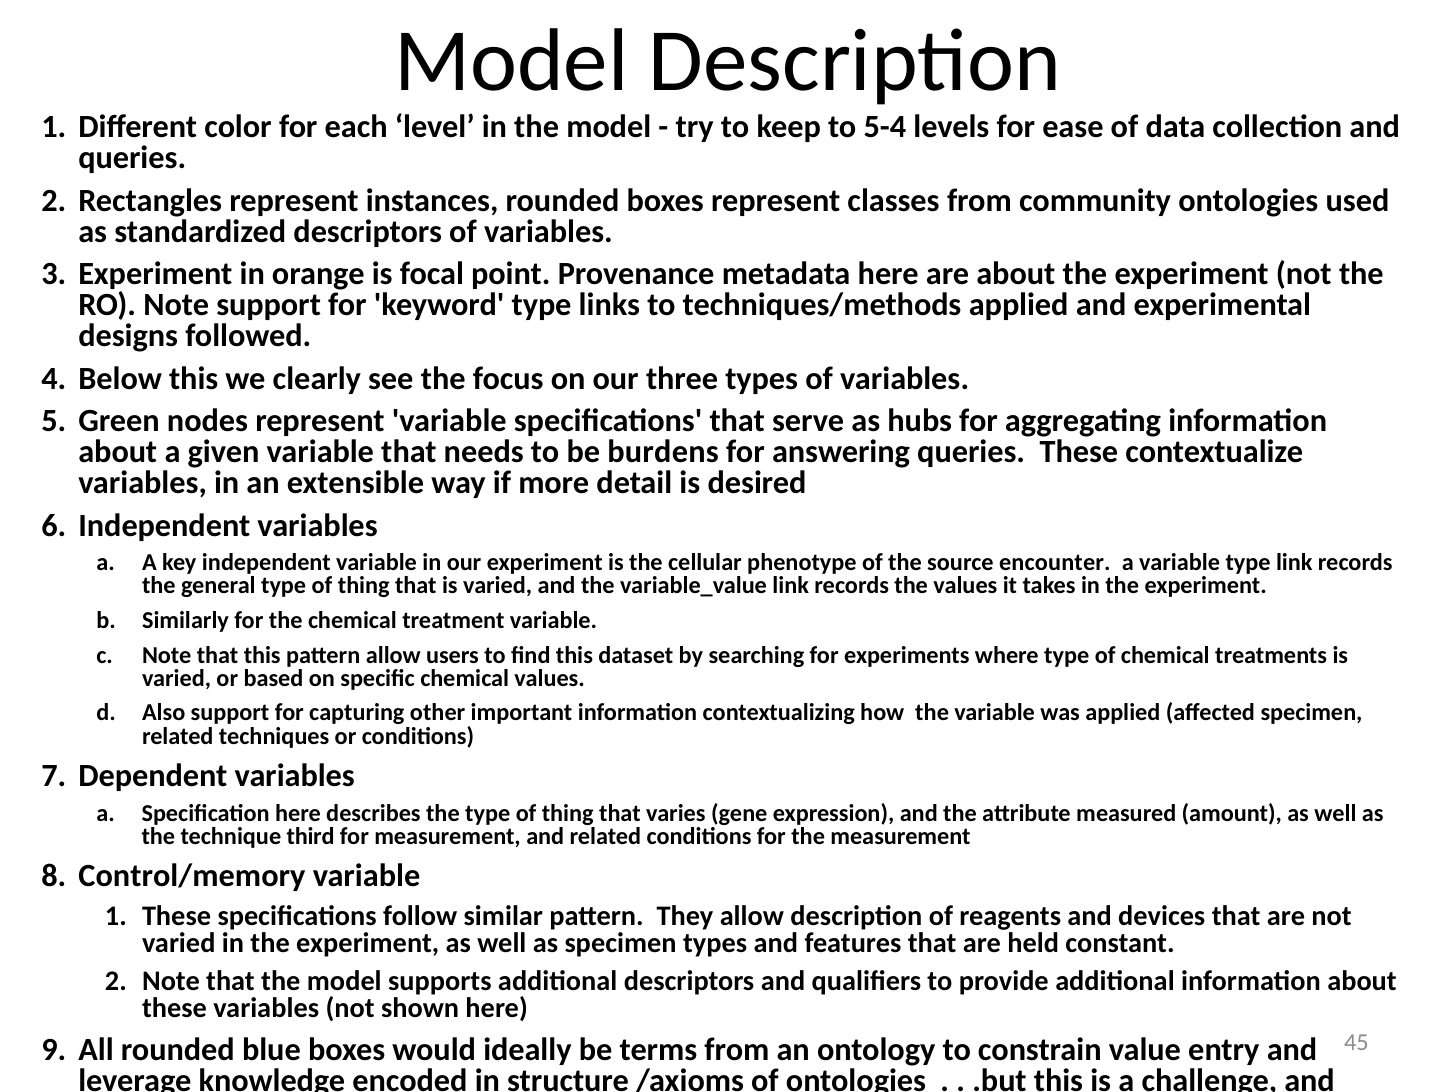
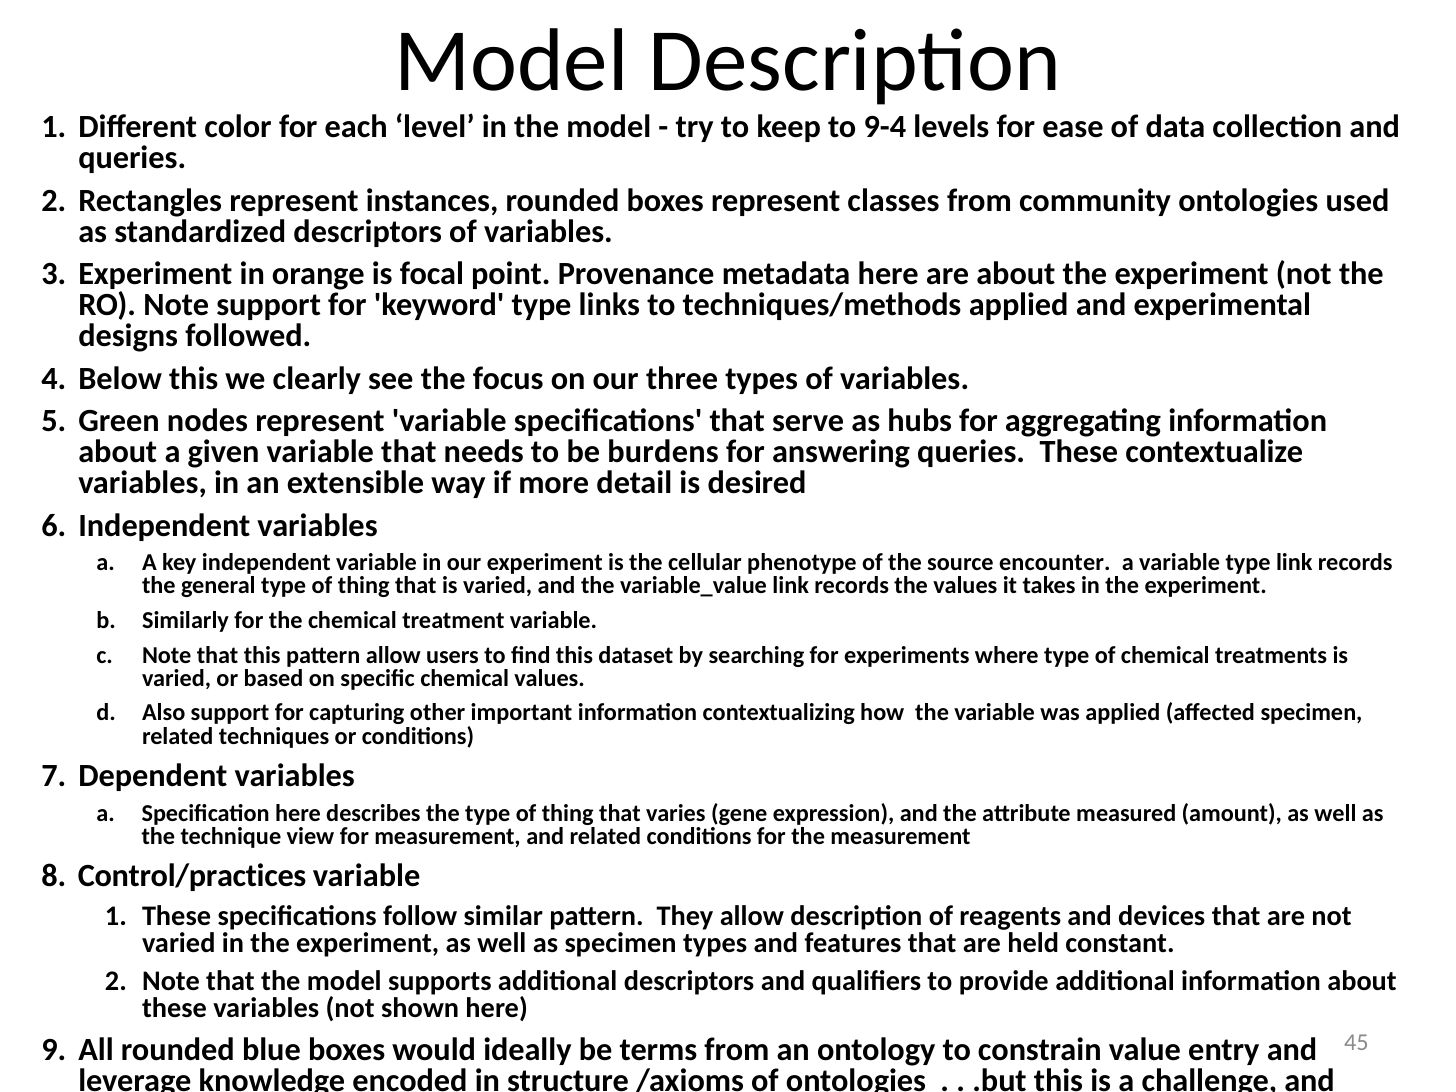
5-4: 5-4 -> 9-4 (885, 127)
third: third -> view (310, 836)
Control/memory: Control/memory -> Control/practices (192, 876)
